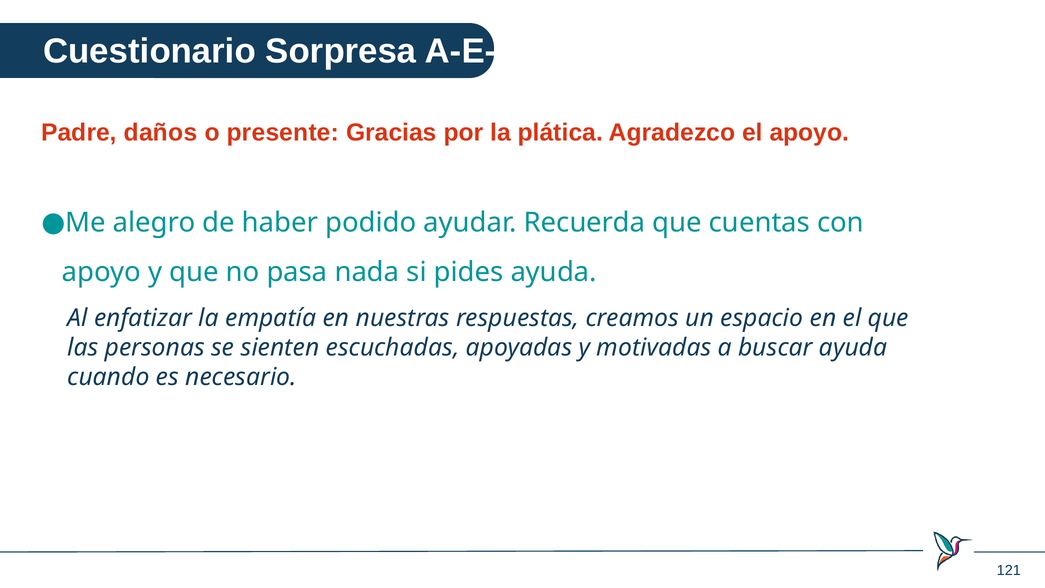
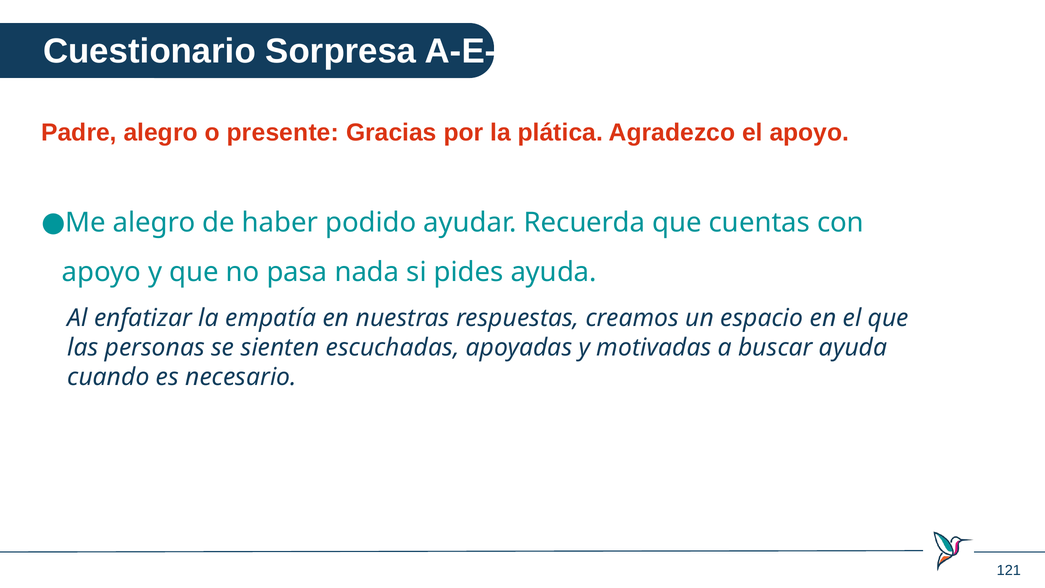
Padre daños: daños -> alegro (161, 133)
